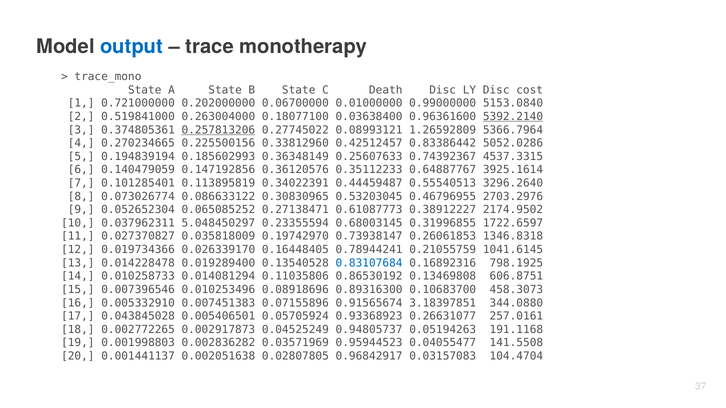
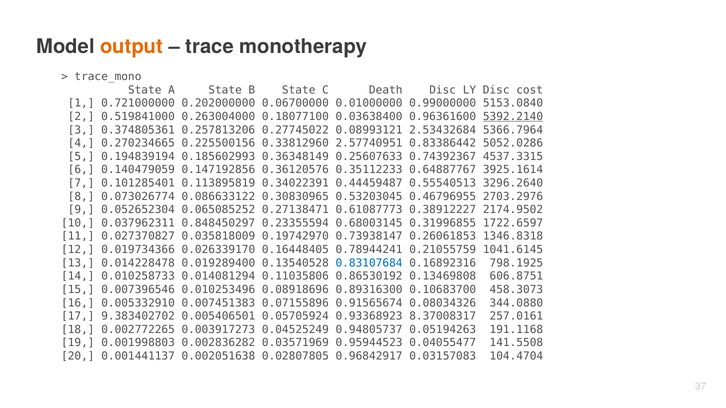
output colour: blue -> orange (132, 47)
0.257813206 underline: present -> none (218, 130)
1.26592809: 1.26592809 -> 2.53432684 (443, 130)
0.42512457: 0.42512457 -> 2.57740951 (369, 143)
5.048450297: 5.048450297 -> 0.848450297 (218, 223)
3.18397851: 3.18397851 -> 0.08034326 (443, 303)
0.043845028: 0.043845028 -> 9.383402702 (138, 316)
0.26631077: 0.26631077 -> 8.37008317 (443, 316)
0.002917873: 0.002917873 -> 0.003917273 (218, 330)
